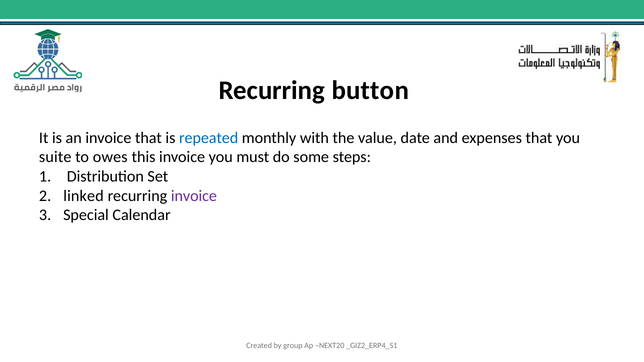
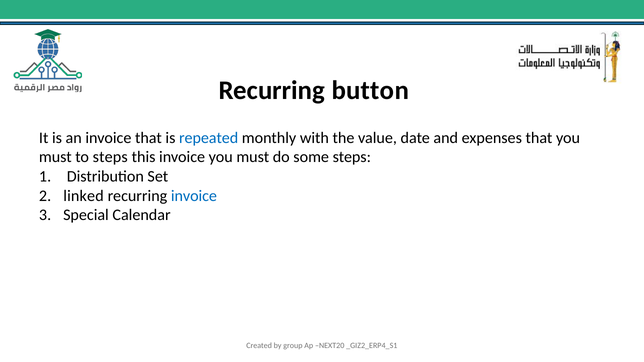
suite: suite -> must (55, 157)
to owes: owes -> steps (110, 157)
invoice colour: purple -> blue (194, 196)
